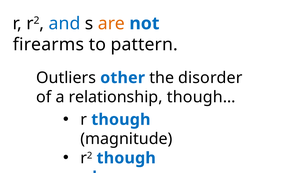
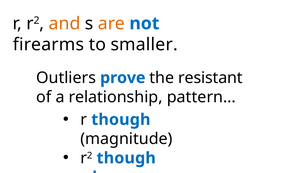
and colour: blue -> orange (65, 23)
pattern: pattern -> smaller (144, 45)
other: other -> prove (123, 78)
disorder: disorder -> resistant (210, 78)
though…: though… -> pattern… (201, 97)
